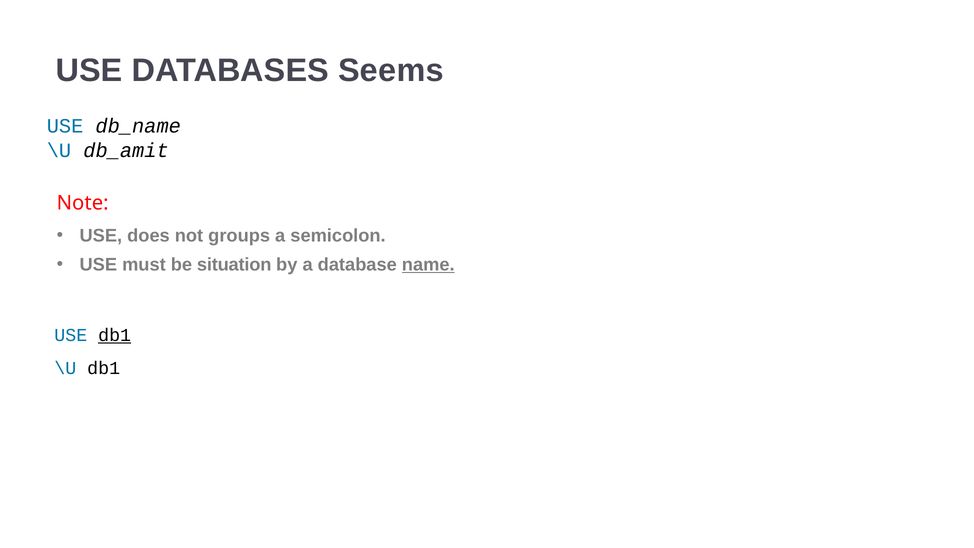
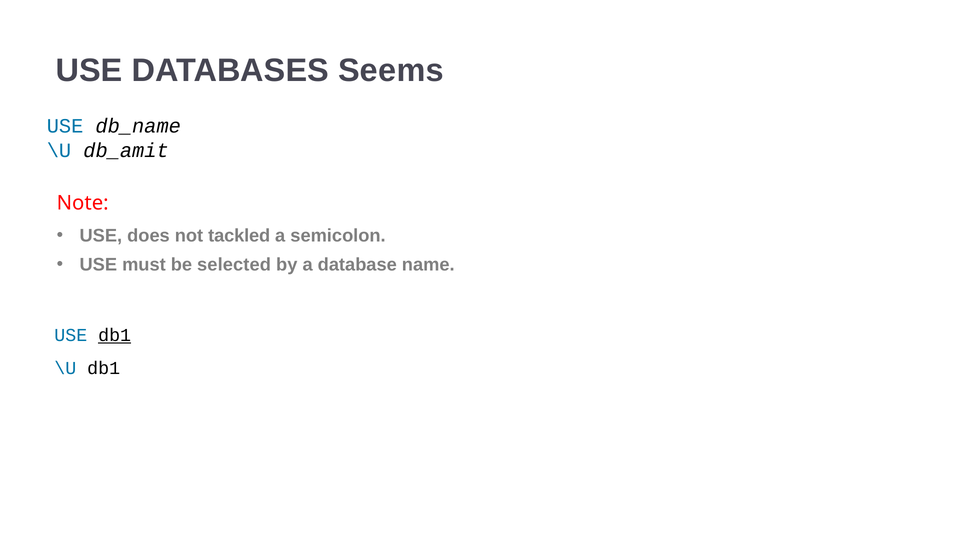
groups: groups -> tackled (239, 235)
situation: situation -> selected (234, 265)
name underline: present -> none (428, 265)
